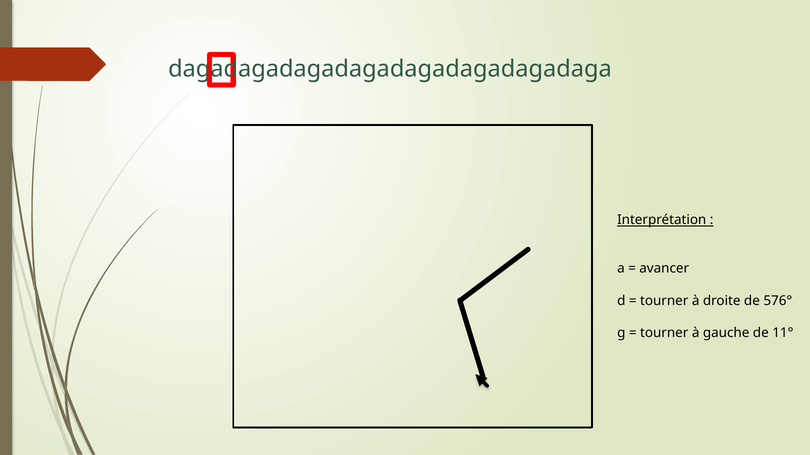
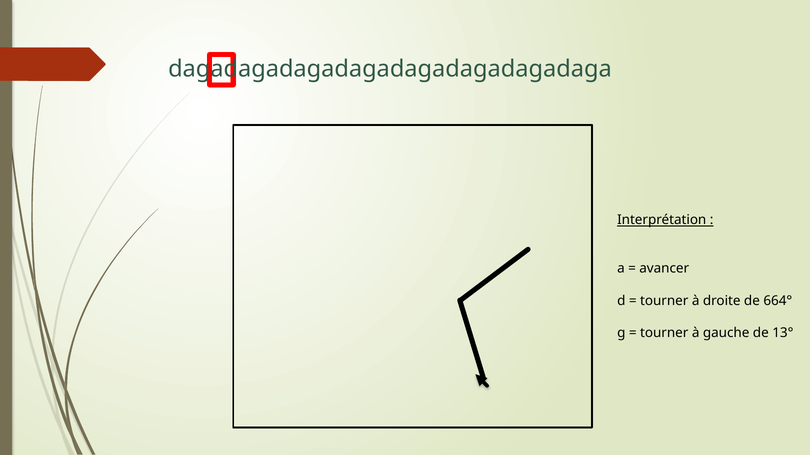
576°: 576° -> 664° (778, 301)
11°: 11° -> 13° (783, 333)
